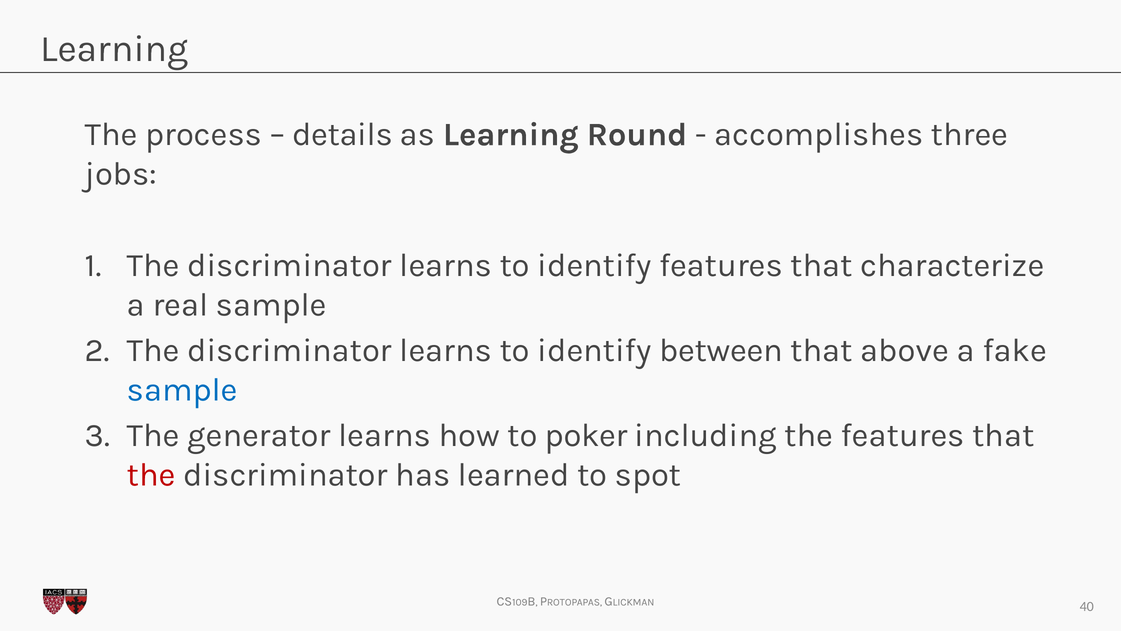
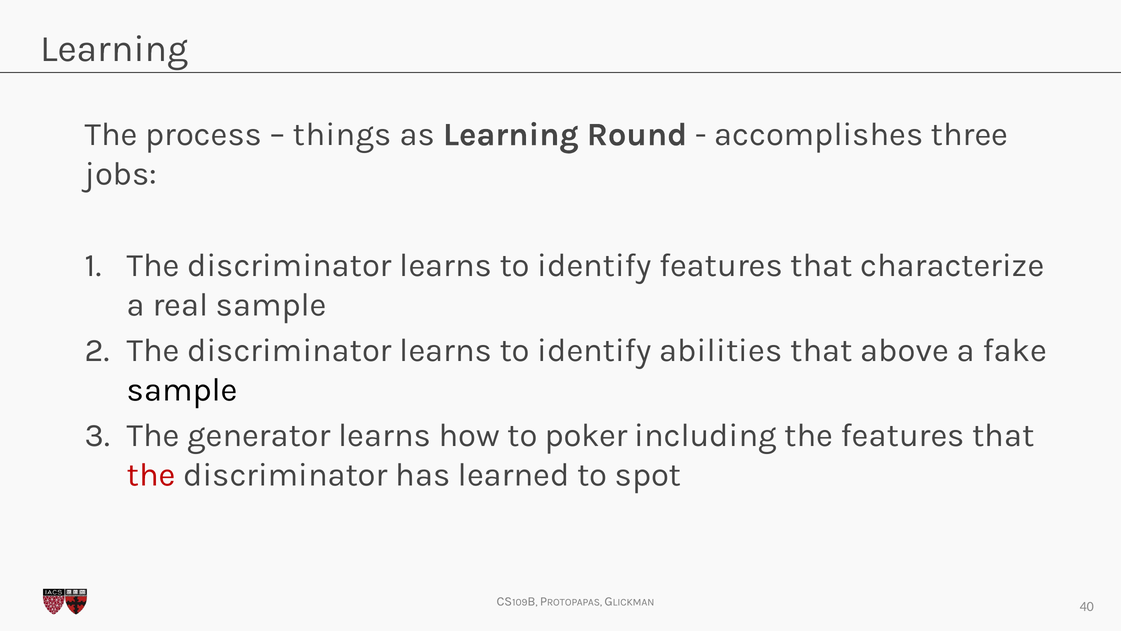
details: details -> things (342, 134)
between: between -> abilities (721, 350)
sample colour: blue -> black (182, 390)
